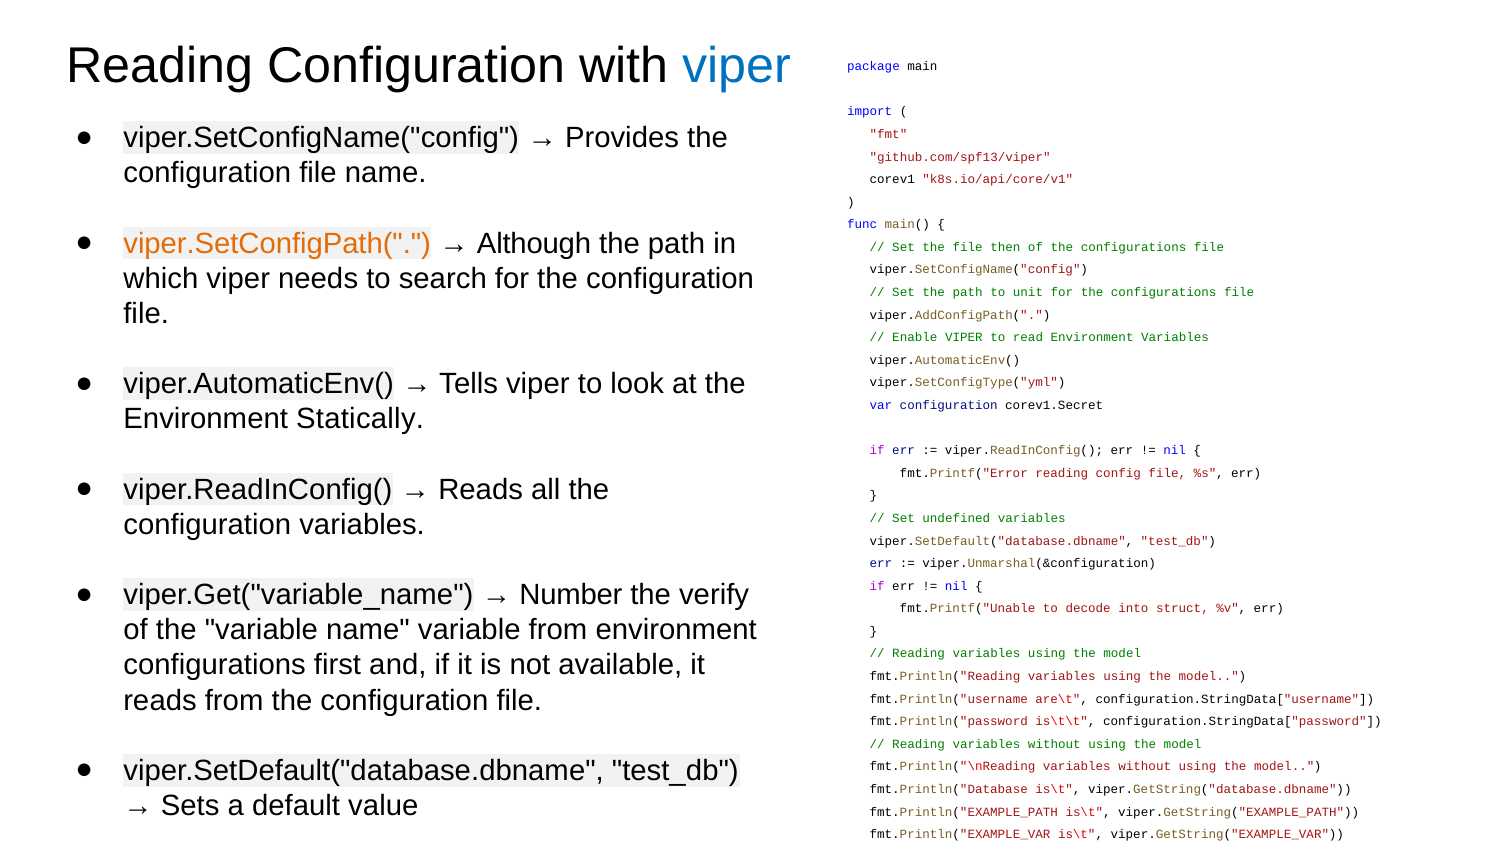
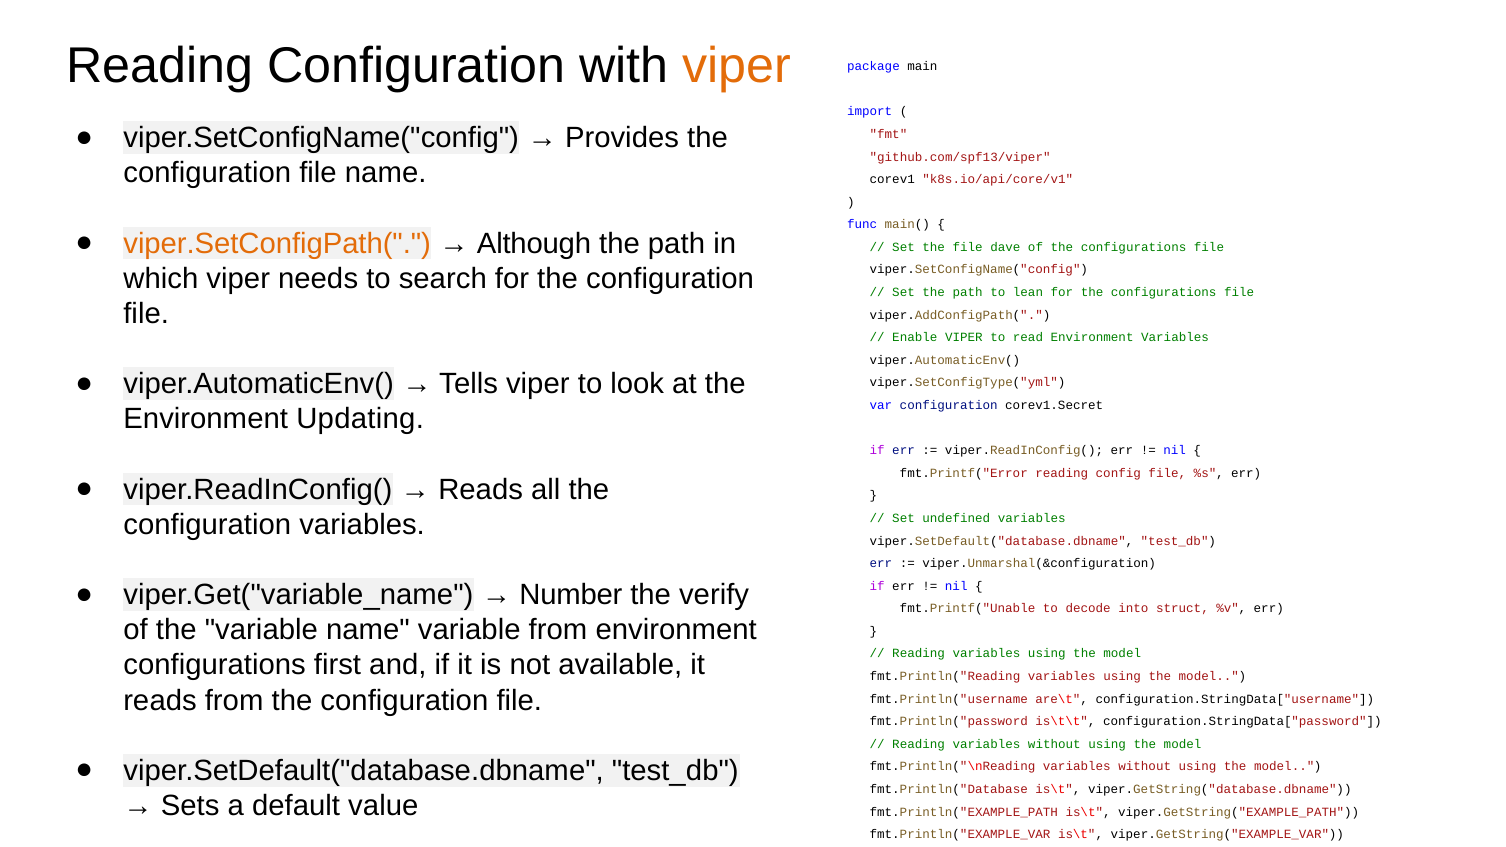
viper colour: blue -> orange (737, 66)
then: then -> dave (1005, 247)
unit: unit -> lean (1028, 292)
Statically: Statically -> Updating (360, 419)
